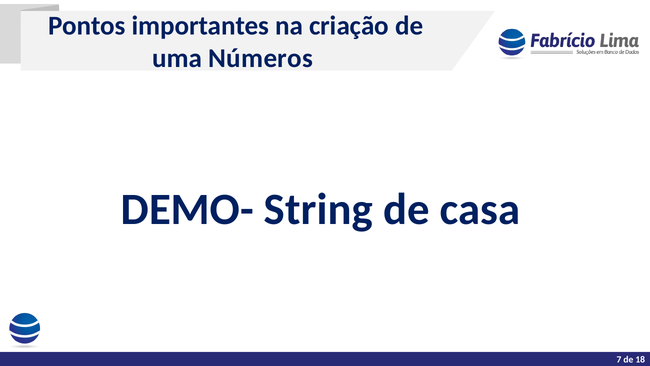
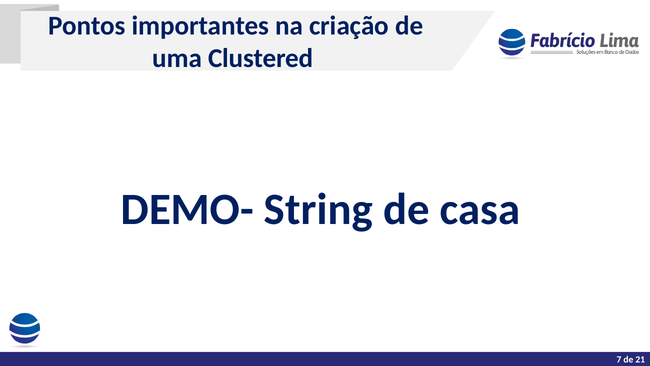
Números: Números -> Clustered (261, 58)
18: 18 -> 21 (640, 359)
